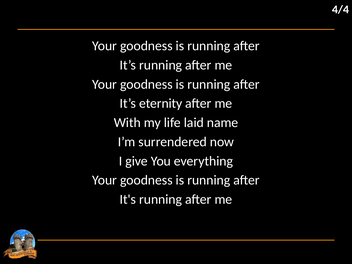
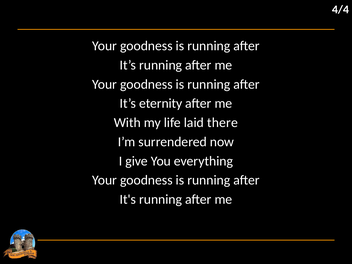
name: name -> there (222, 123)
